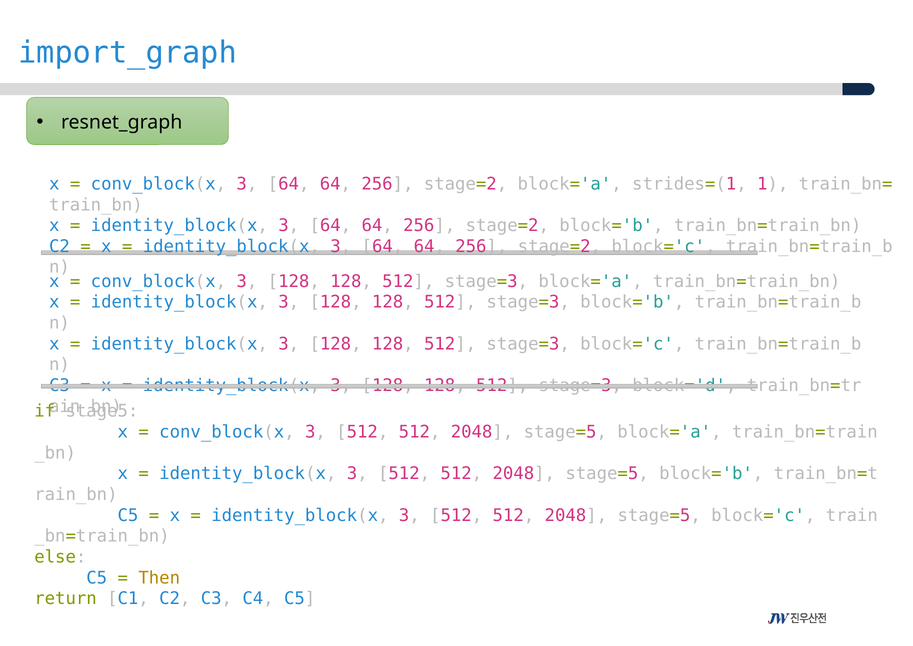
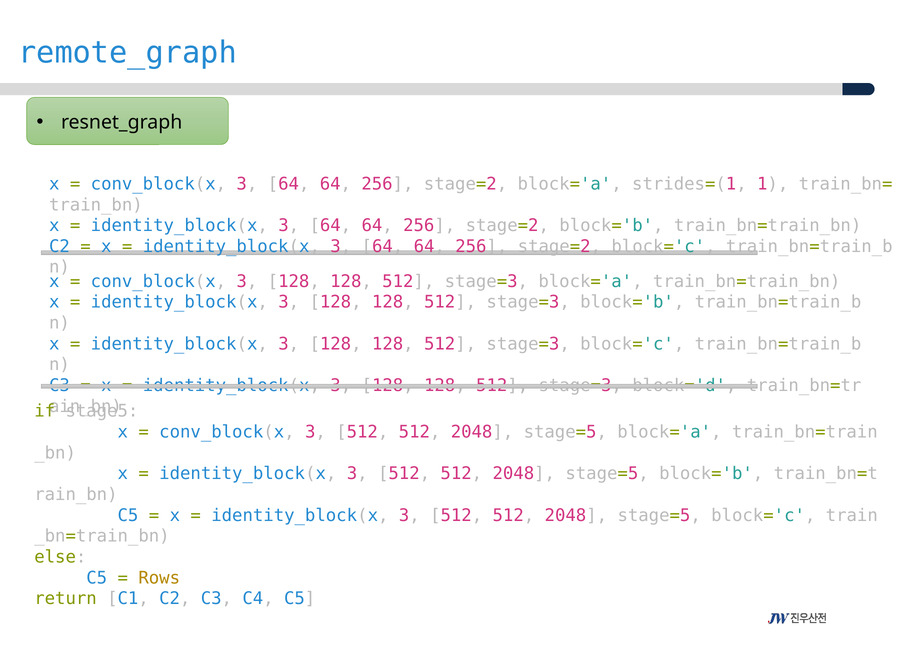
import_graph: import_graph -> remote_graph (127, 53)
Then: Then -> Rows (159, 577)
